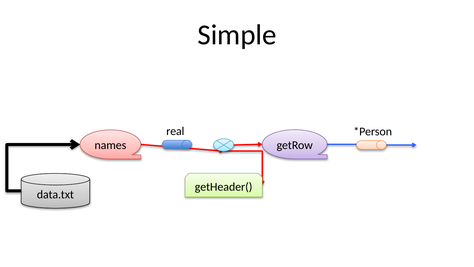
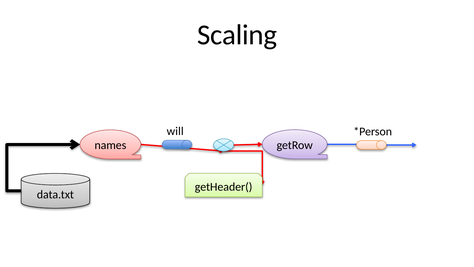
Simple: Simple -> Scaling (237, 35)
real: real -> will (175, 131)
